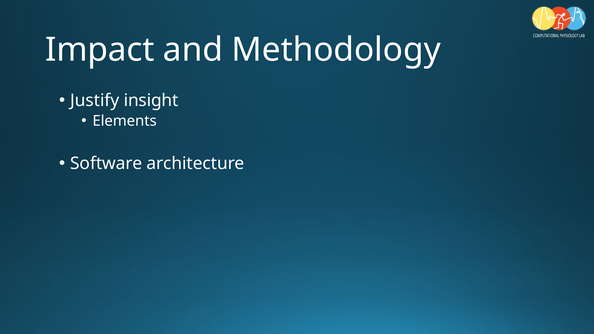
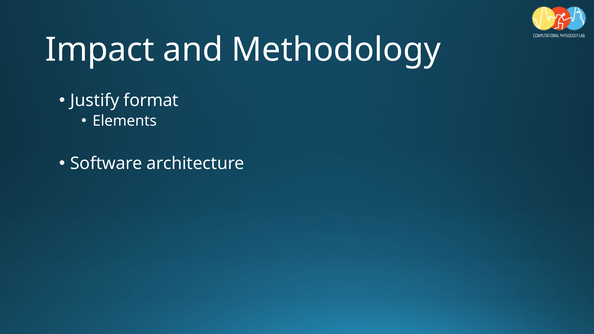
insight: insight -> format (151, 100)
